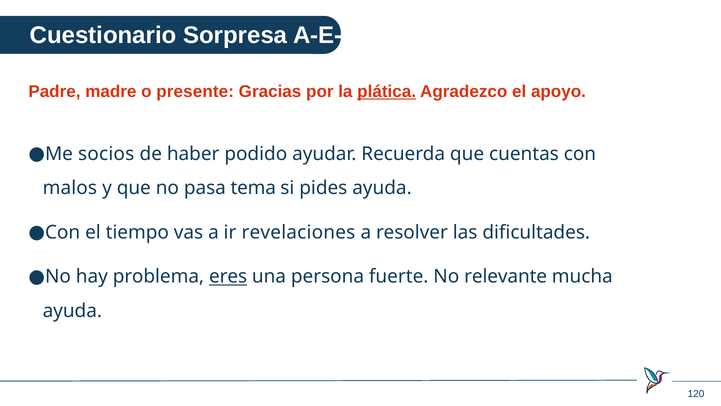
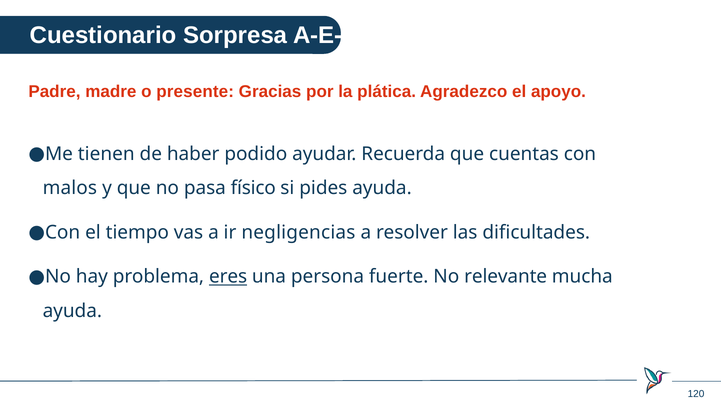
plática underline: present -> none (387, 92)
socios: socios -> tienen (106, 154)
tema: tema -> físico (253, 188)
revelaciones: revelaciones -> negligencias (298, 232)
